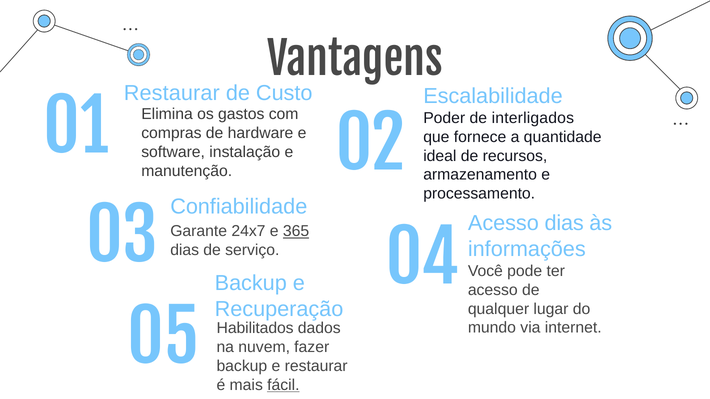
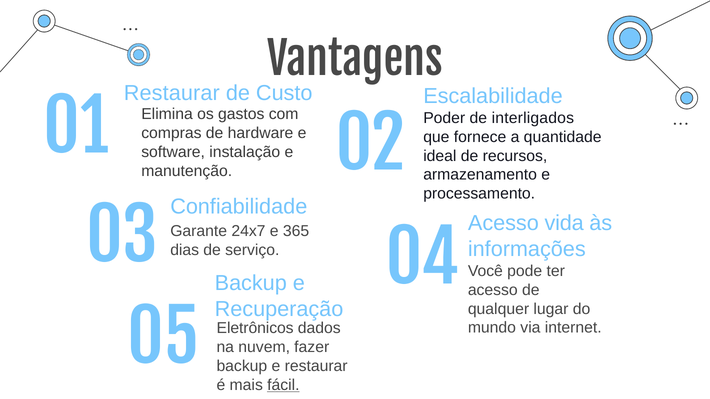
Acesso dias: dias -> vida (564, 224)
365 underline: present -> none (296, 231)
Habilitados: Habilitados -> Eletrônicos (255, 329)
